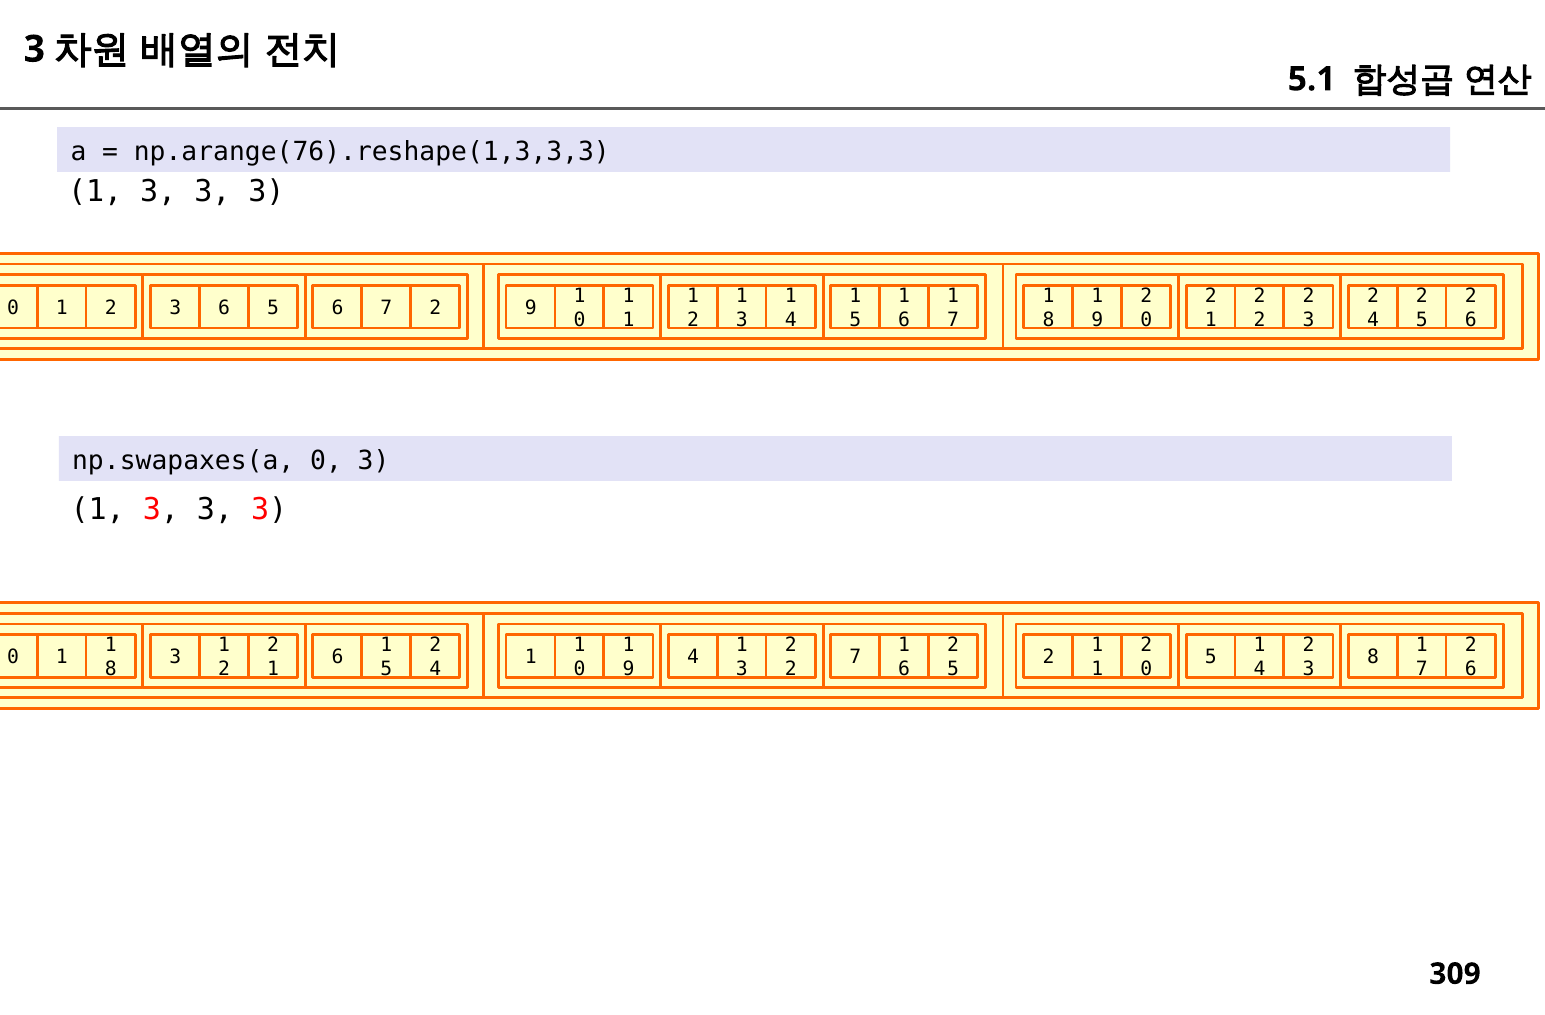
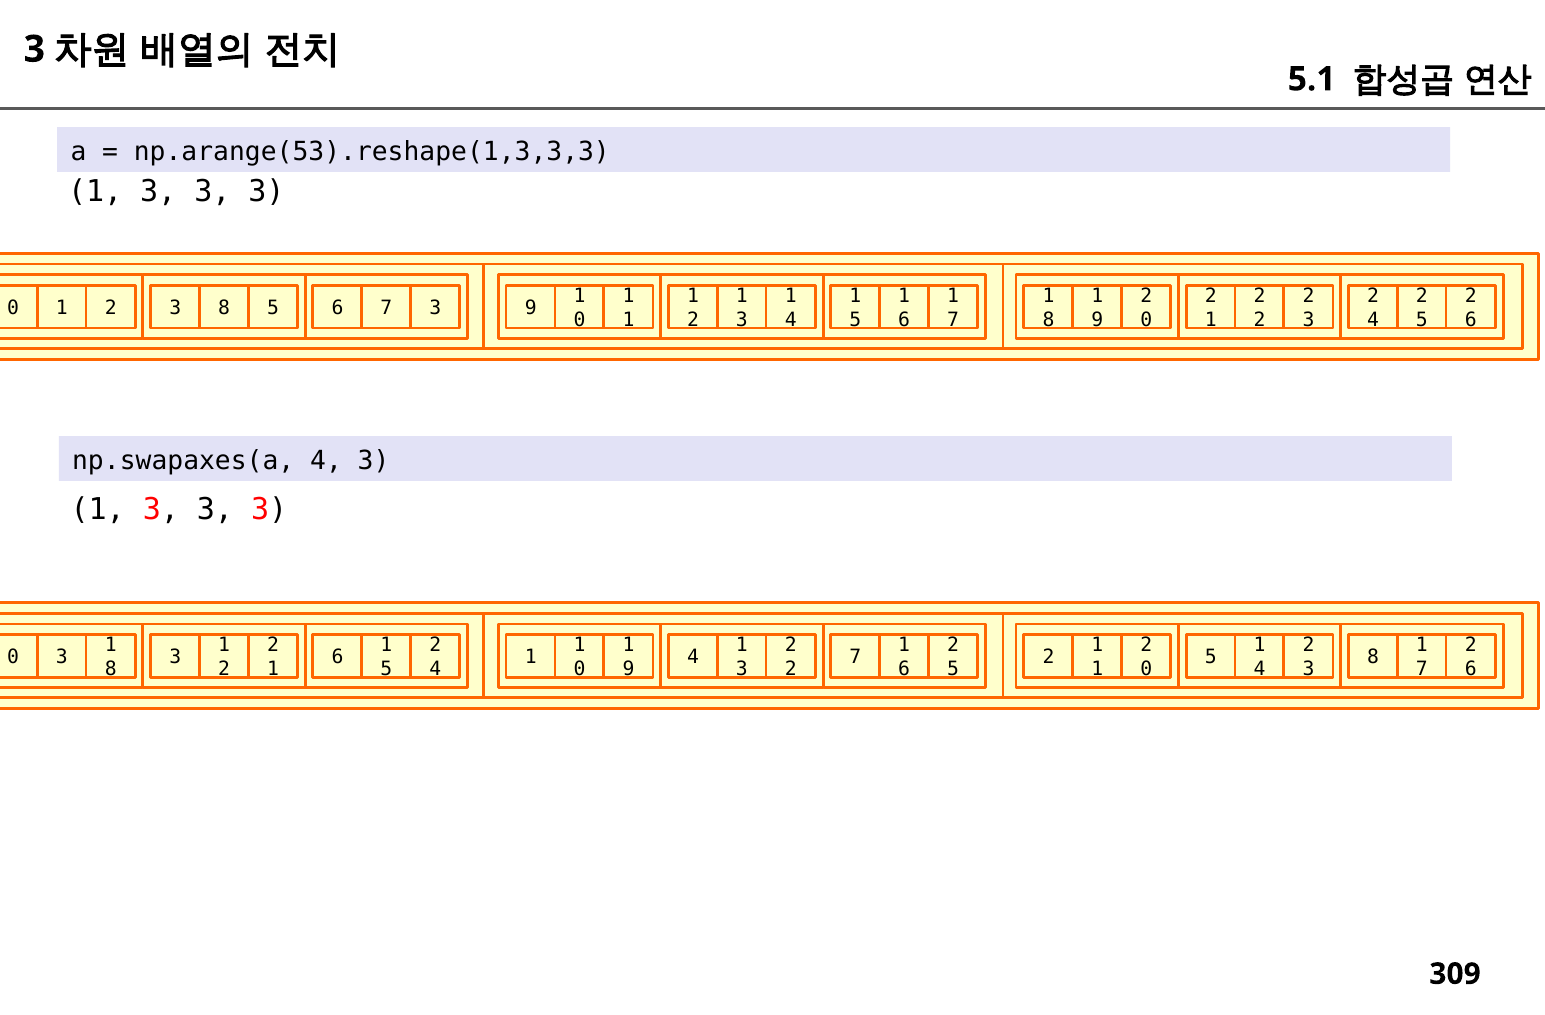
np.arange(76).reshape(1,3,3,3: np.arange(76).reshape(1,3,3,3 -> np.arange(53).reshape(1,3,3,3 (372, 151)
1 2 3 6: 6 -> 8 (224, 308)
6 7 2: 2 -> 3 (435, 308)
np.swapaxes(a 0: 0 -> 4 (326, 460)
1: 1 -> 3 (62, 657)
